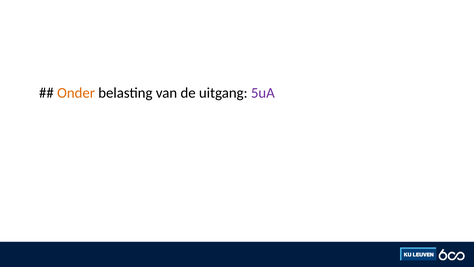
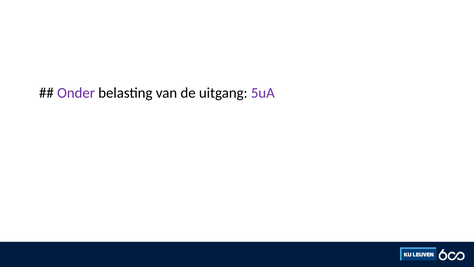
Onder colour: orange -> purple (76, 93)
